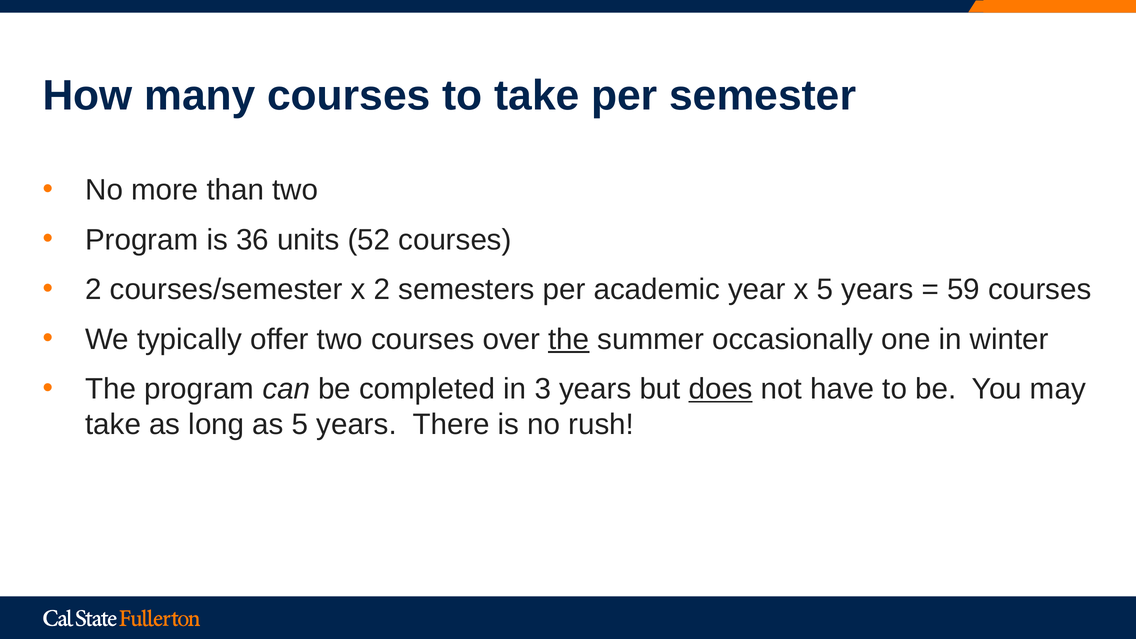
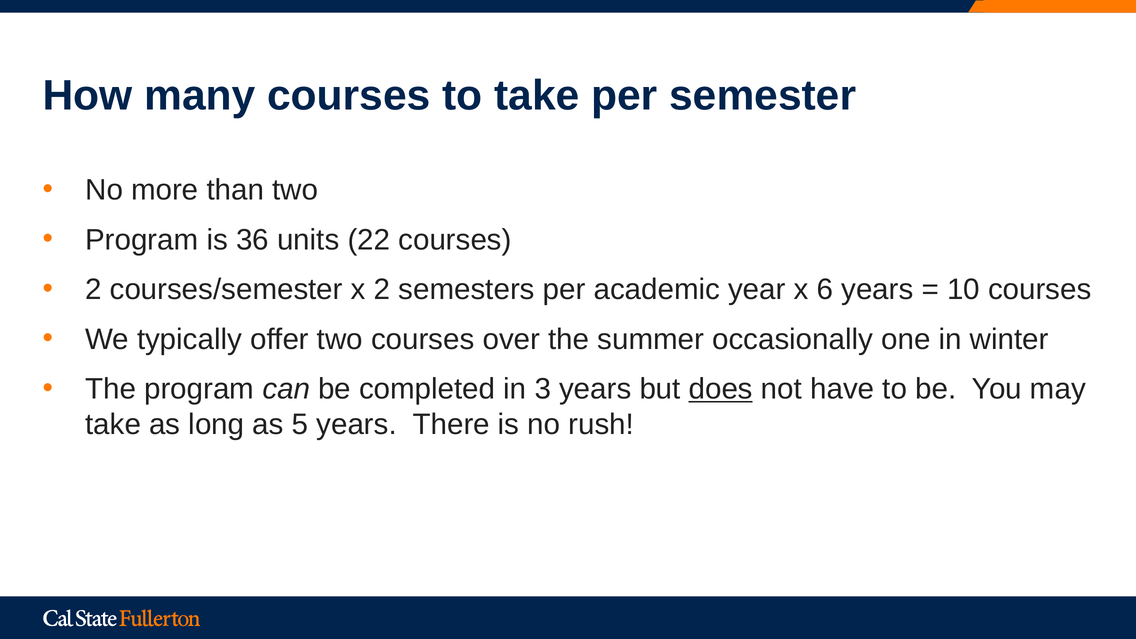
52: 52 -> 22 (369, 240)
x 5: 5 -> 6 (825, 290)
59: 59 -> 10 (963, 290)
the underline: present -> none (569, 339)
